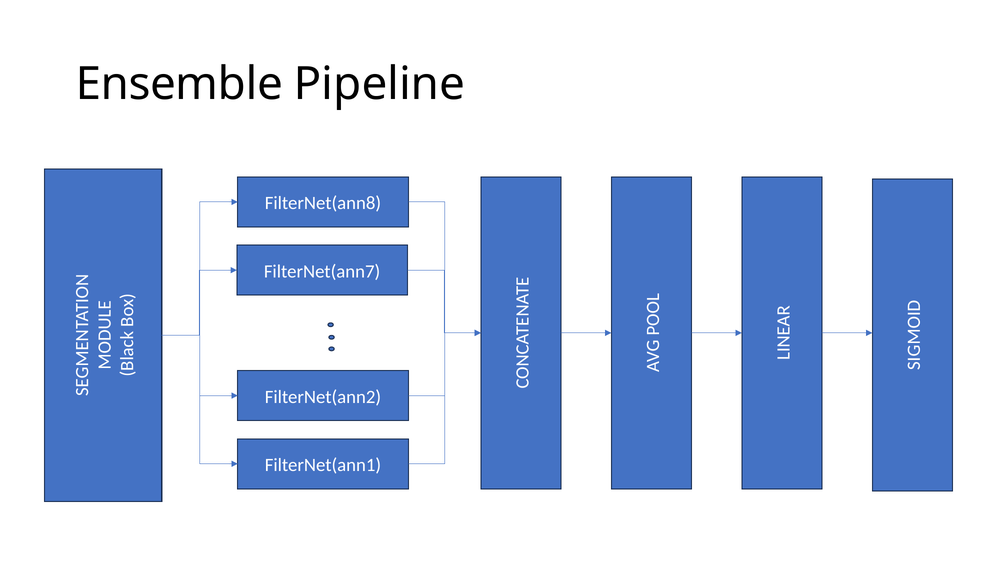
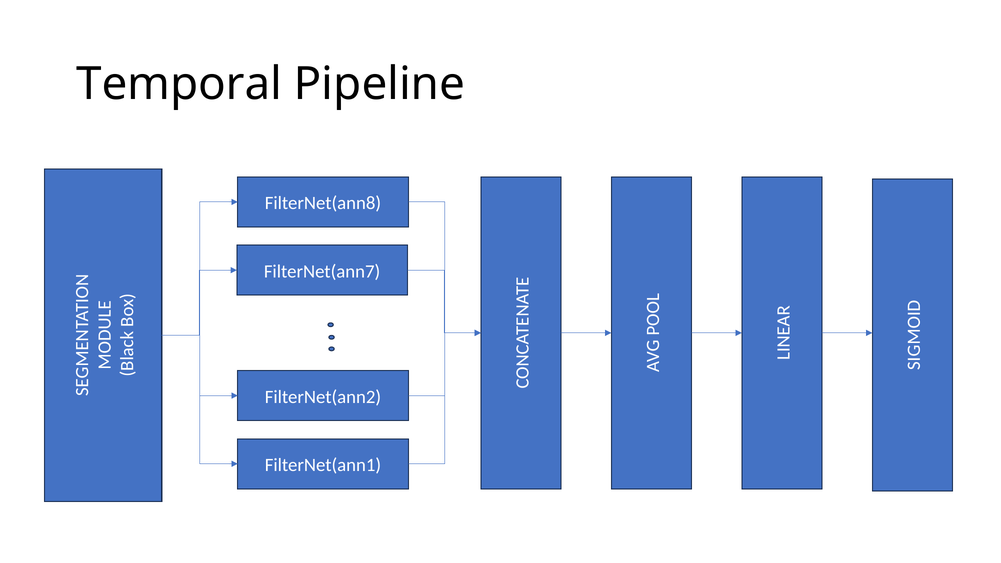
Ensemble: Ensemble -> Temporal (179, 84)
